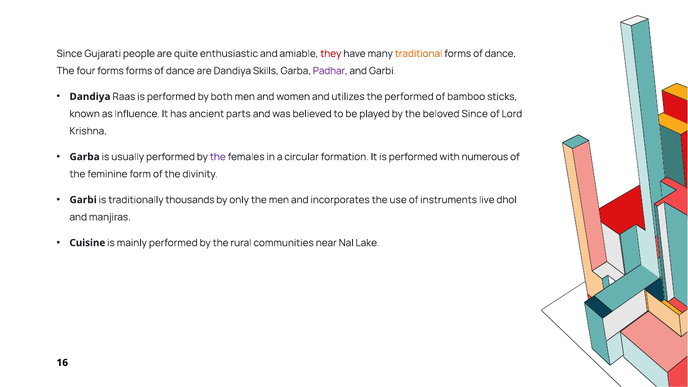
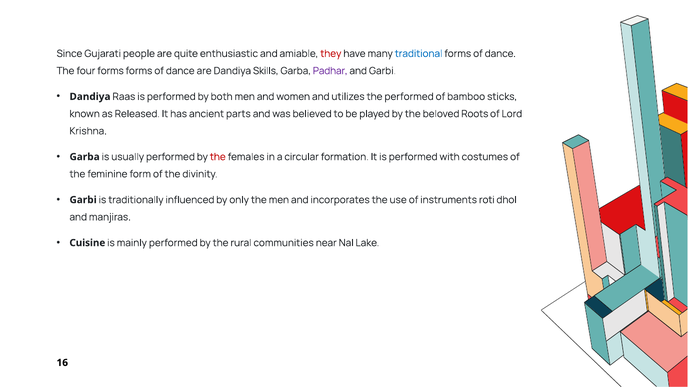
traditional colour: orange -> blue (419, 54)
Influence: Influence -> Released (137, 114)
beloved Since: Since -> Roots (475, 114)
the colour: purple -> red (218, 157)
numerous: numerous -> costumes (485, 157)
thousands: thousands -> influenced (190, 200)
live: live -> roti (487, 200)
